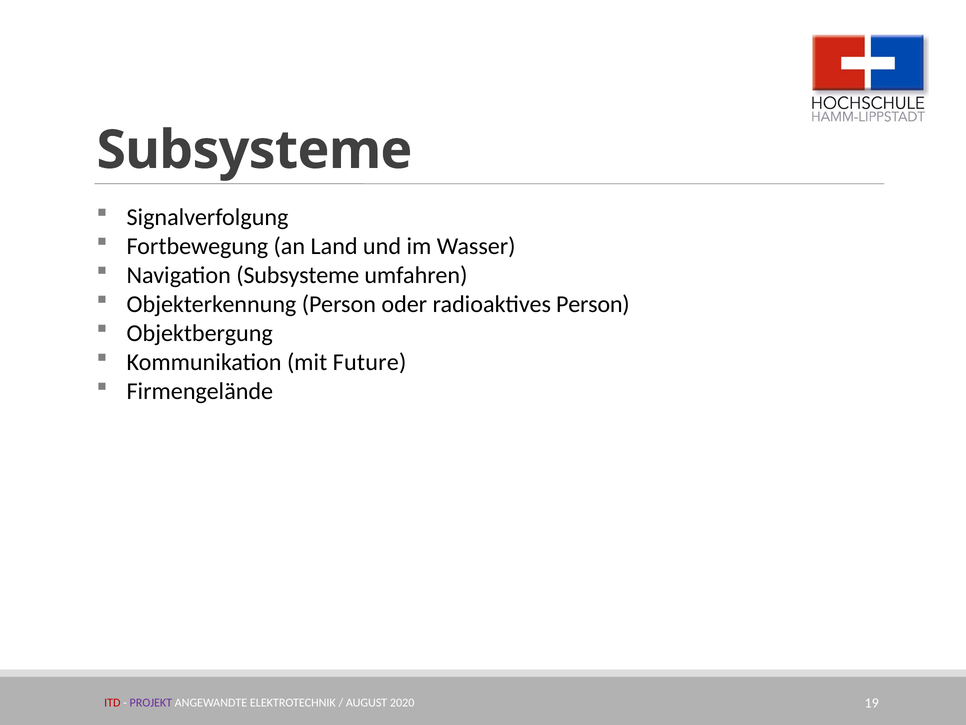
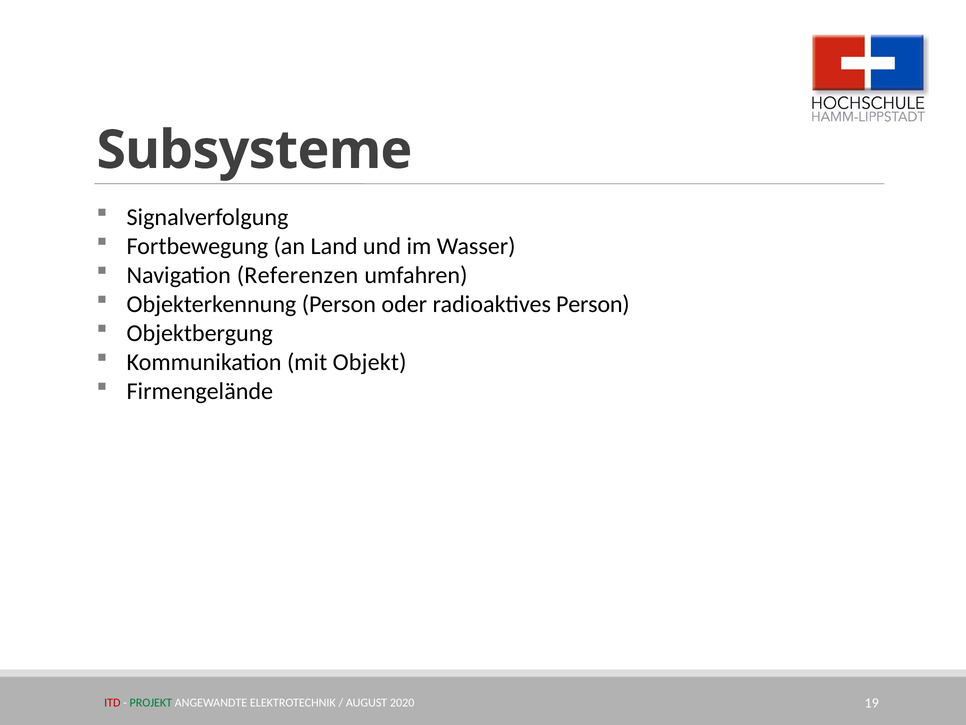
Navigation Subsysteme: Subsysteme -> Referenzen (298, 275)
Future: Future -> Objekt (370, 362)
PROJEKT colour: purple -> green (151, 703)
